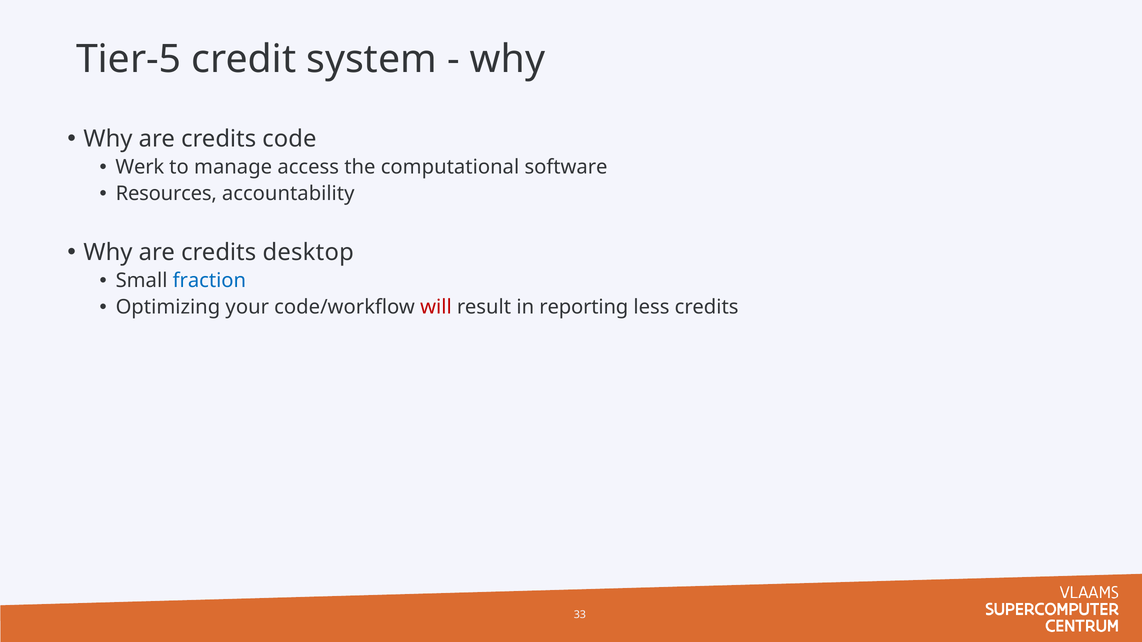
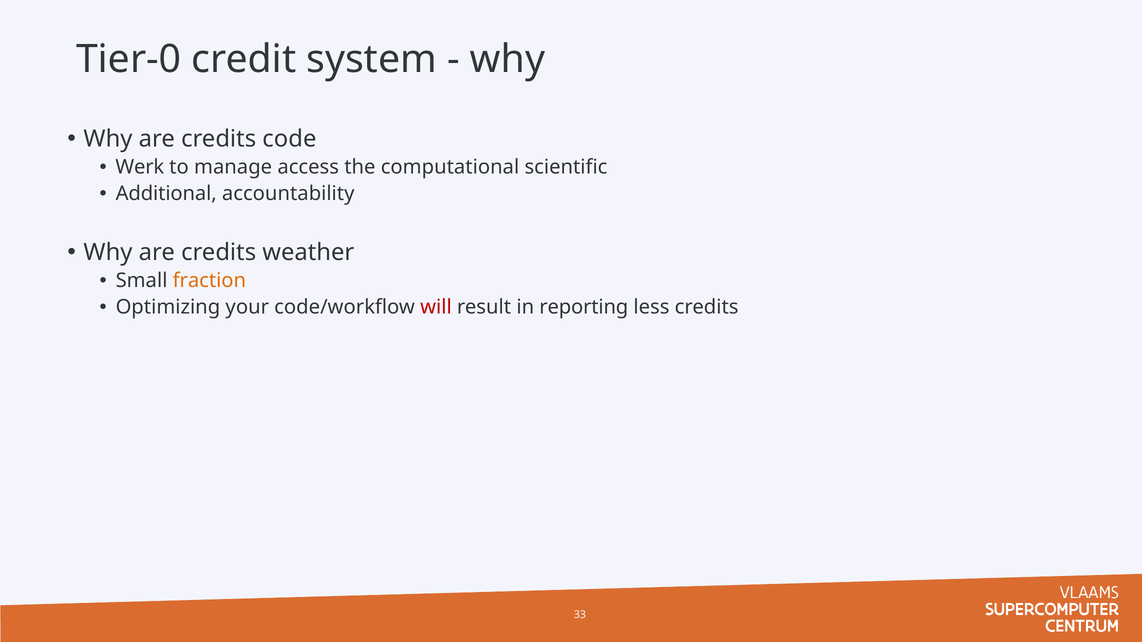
Tier-5: Tier-5 -> Tier-0 (129, 59)
software: software -> scientific (566, 167)
Resources: Resources -> Additional (166, 194)
desktop: desktop -> weather (308, 253)
fraction colour: blue -> orange (209, 281)
